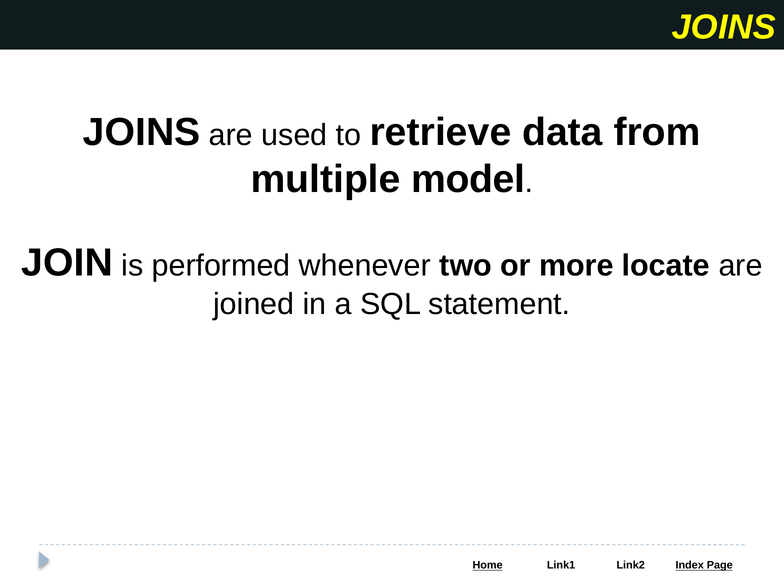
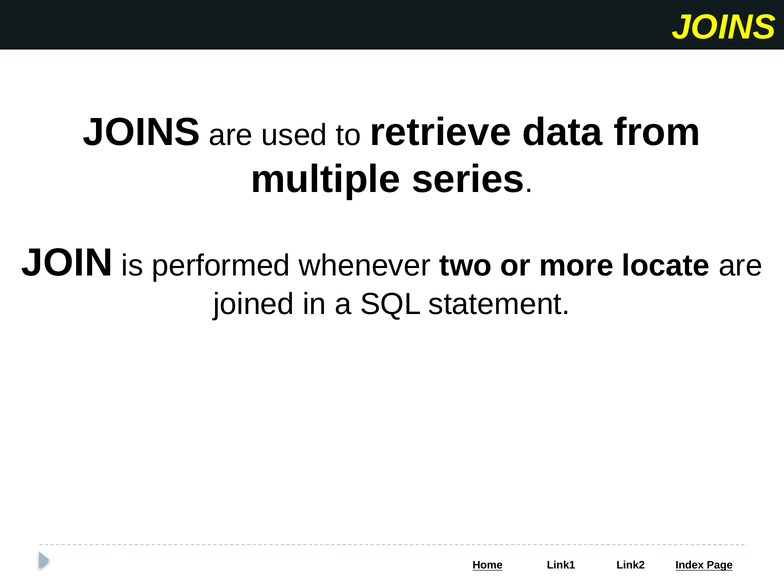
model: model -> series (468, 179)
